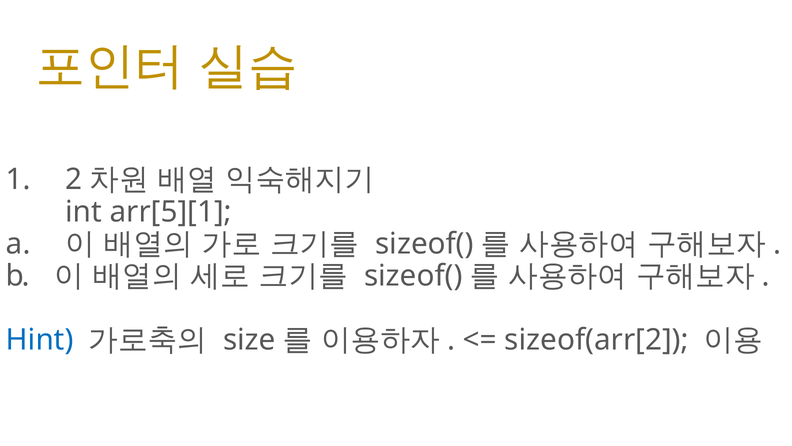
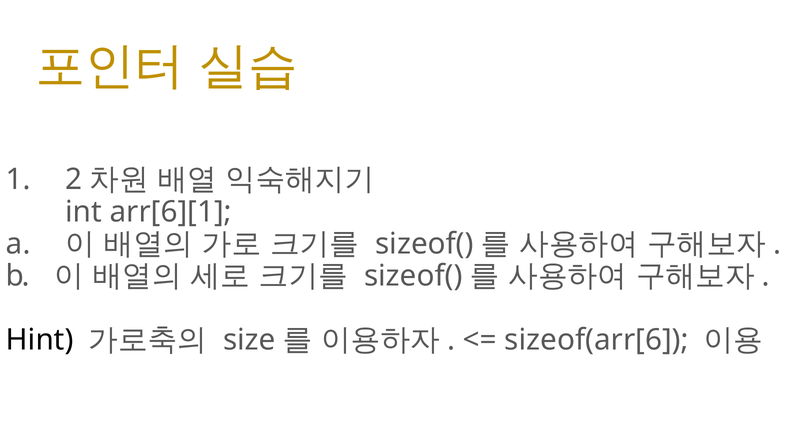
arr[5][1: arr[5][1 -> arr[6][1 (171, 211)
Hint colour: blue -> black (40, 340)
sizeof(arr[2: sizeof(arr[2 -> sizeof(arr[6 (597, 340)
